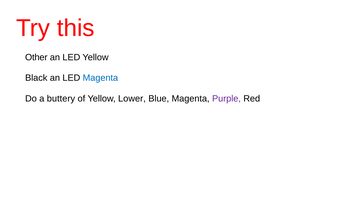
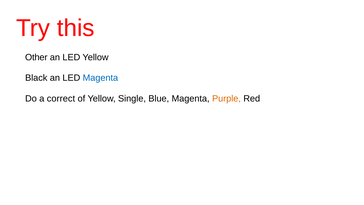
buttery: buttery -> correct (61, 99)
Lower: Lower -> Single (132, 99)
Purple colour: purple -> orange (226, 99)
